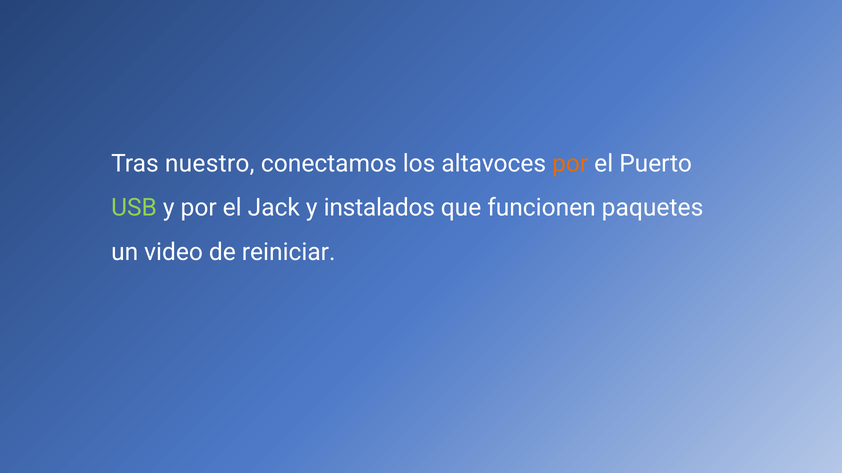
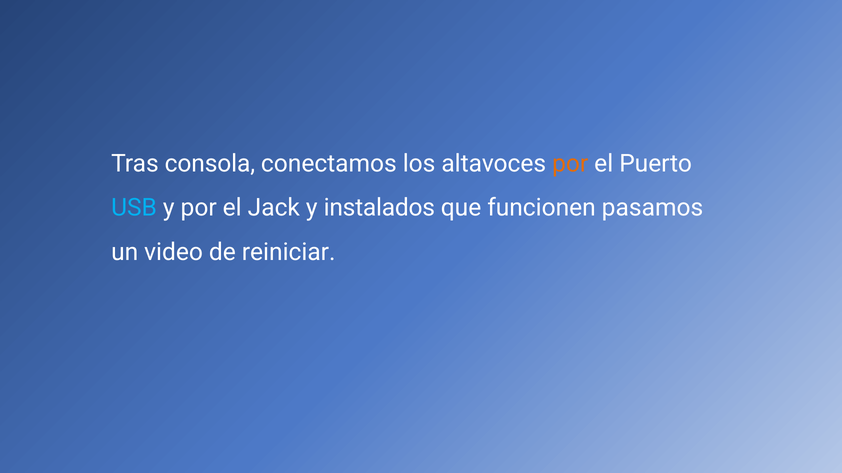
nuestro: nuestro -> consola (210, 164)
USB colour: light green -> light blue (134, 208)
paquetes: paquetes -> pasamos (653, 208)
